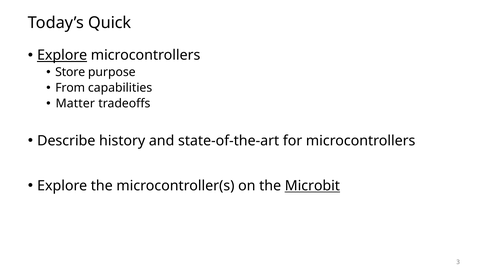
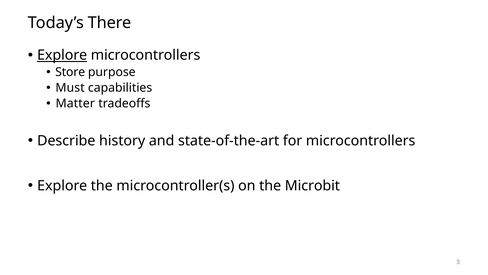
Quick: Quick -> There (110, 23)
From: From -> Must (70, 88)
Microbit underline: present -> none (312, 185)
